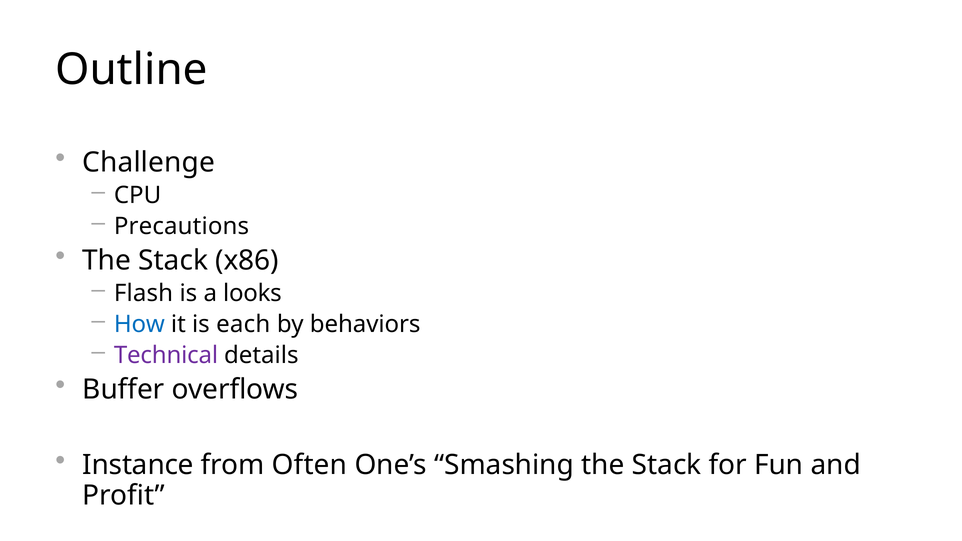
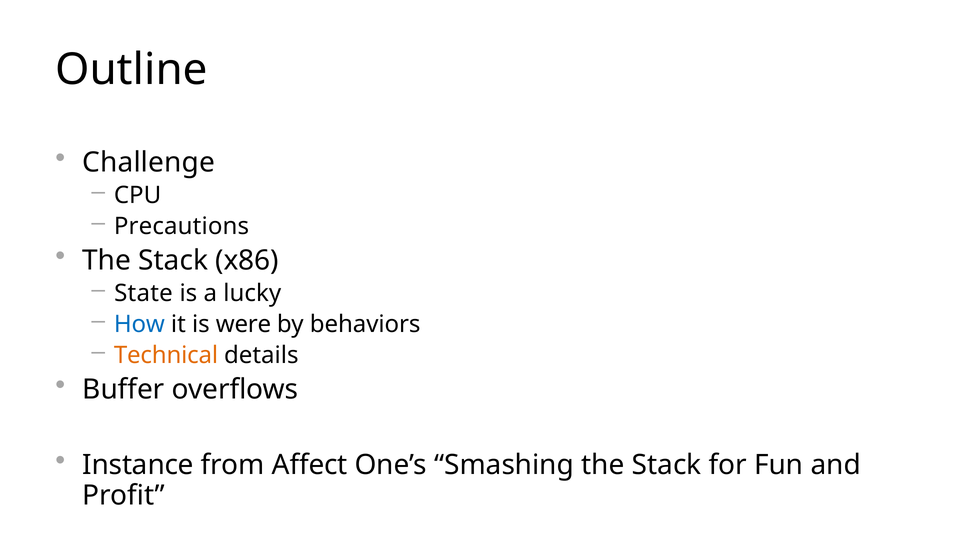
Flash: Flash -> State (143, 293)
looks: looks -> lucky (252, 293)
each: each -> were (243, 324)
Technical colour: purple -> orange (166, 355)
Often: Often -> Affect (310, 465)
